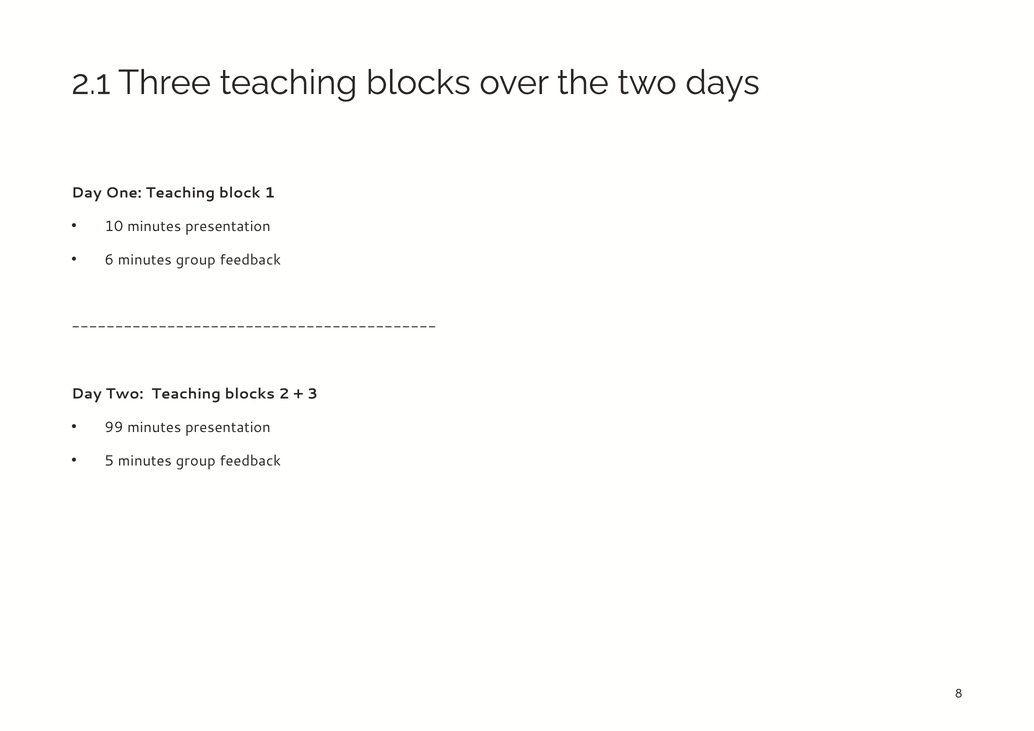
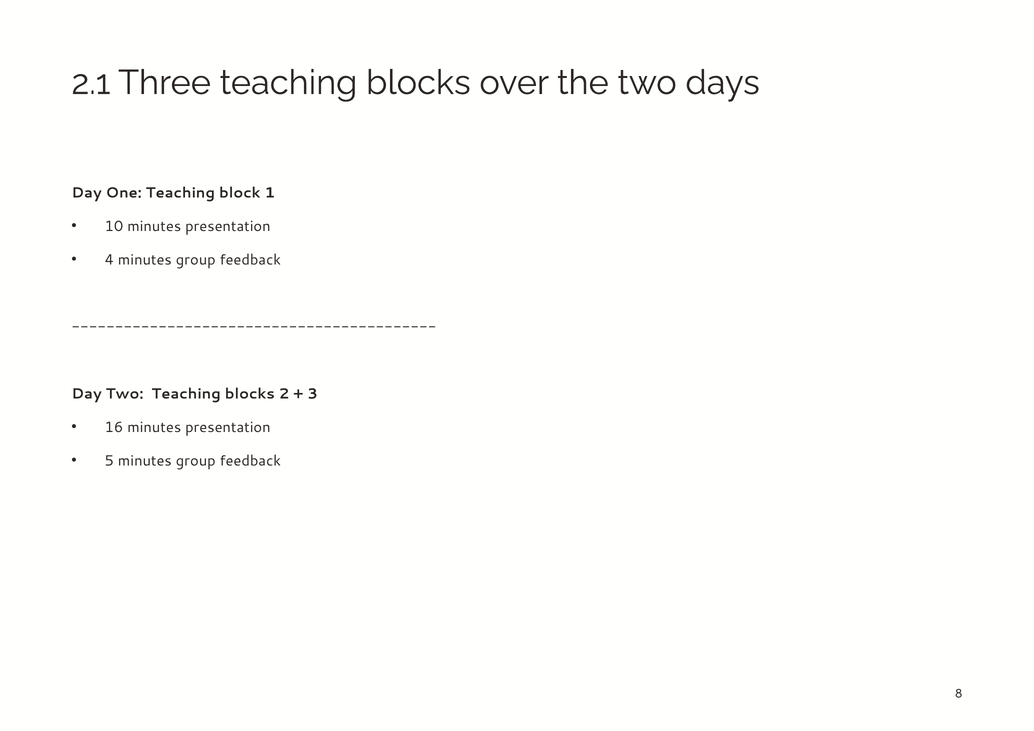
6: 6 -> 4 (109, 260)
99: 99 -> 16 (114, 427)
